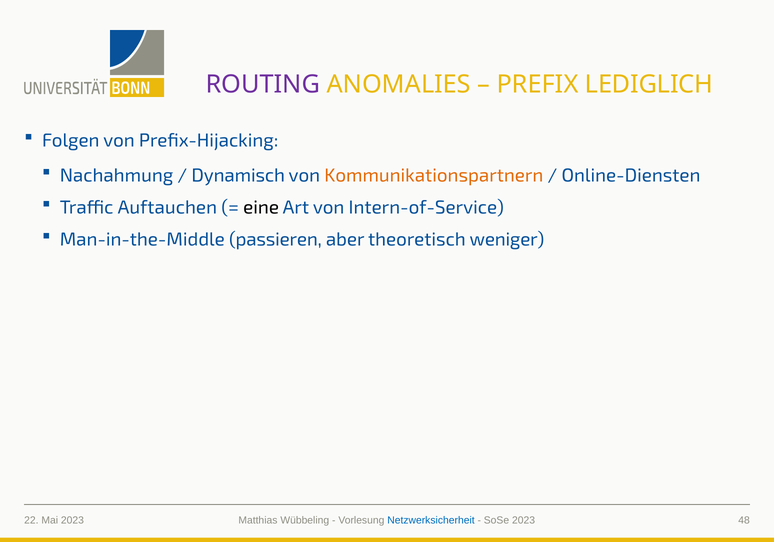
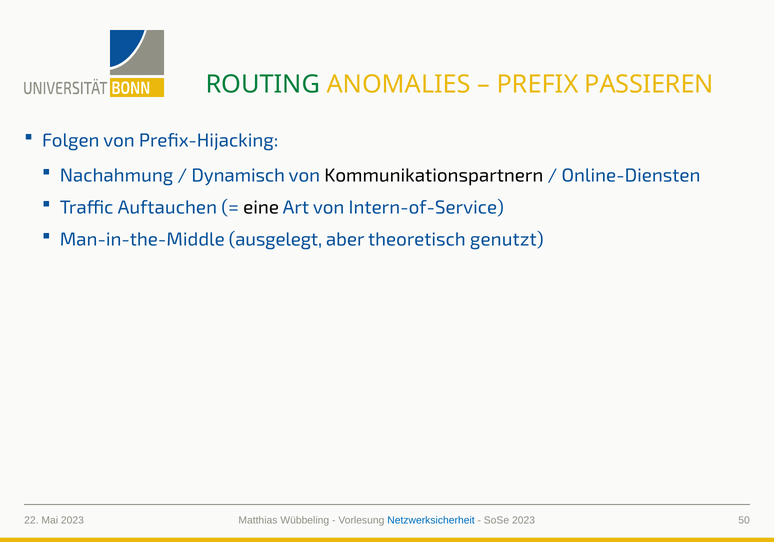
ROUTING colour: purple -> green (263, 85)
LEDIGLICH: LEDIGLICH -> PASSIEREN (649, 85)
Kommunikationspartnern colour: orange -> black (434, 176)
passieren: passieren -> ausgelegt (275, 240)
weniger: weniger -> genutzt (507, 240)
48: 48 -> 50 (744, 521)
